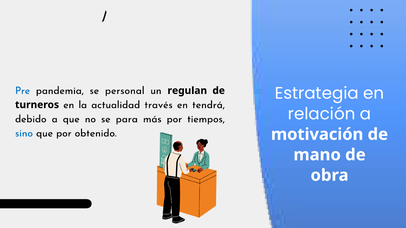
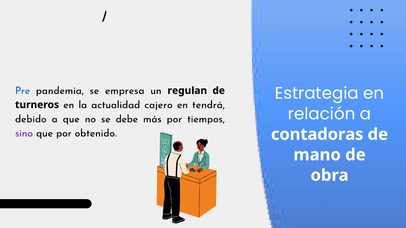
personal: personal -> empresa (125, 91)
través: través -> cajero (159, 105)
para: para -> debe (127, 119)
sino colour: blue -> purple (24, 133)
motivación: motivación -> contadoras (317, 135)
